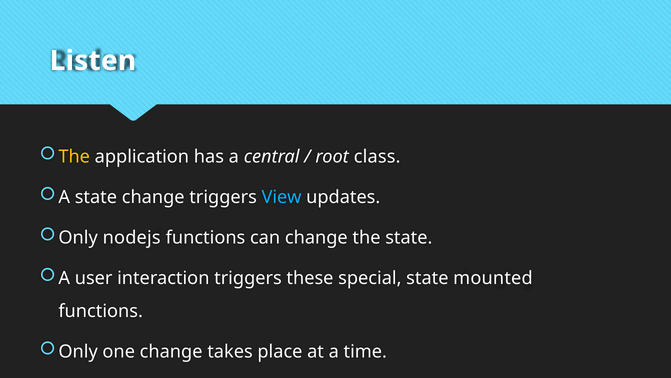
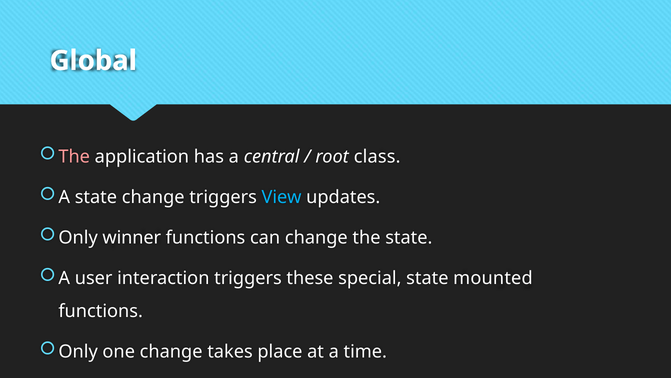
Listen: Listen -> Global (93, 61)
The colour: yellow -> pink (74, 156)
nodejs: nodejs -> winner (132, 237)
